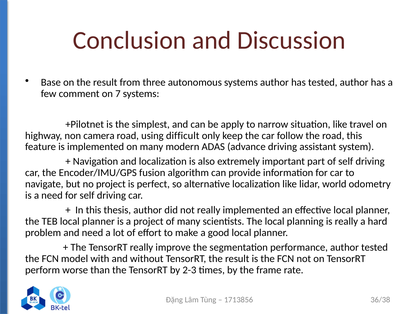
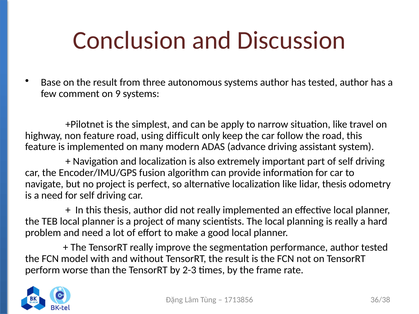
7: 7 -> 9 (118, 94)
non camera: camera -> feature (99, 136)
lidar world: world -> thesis (334, 184)
